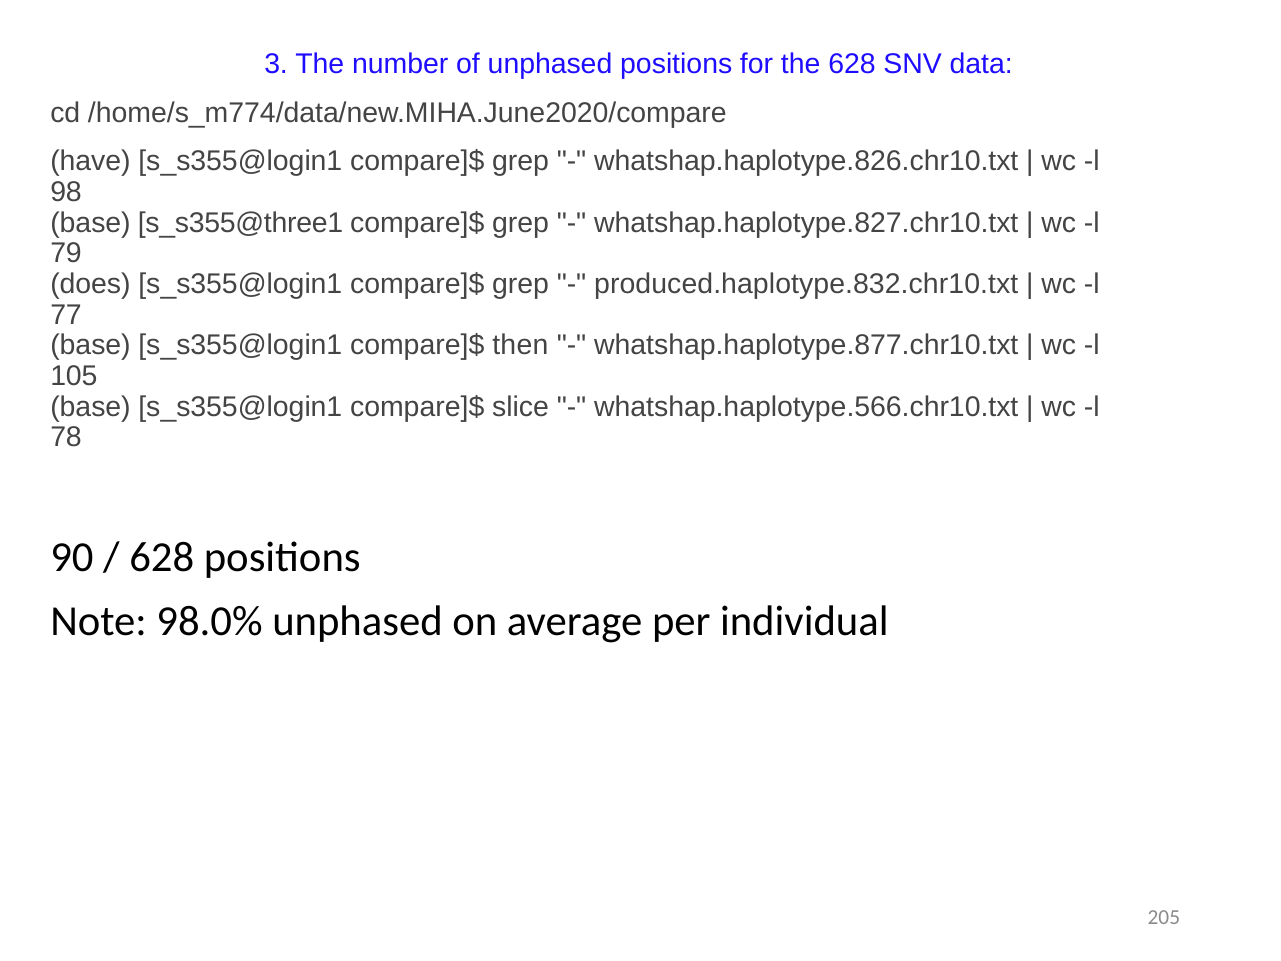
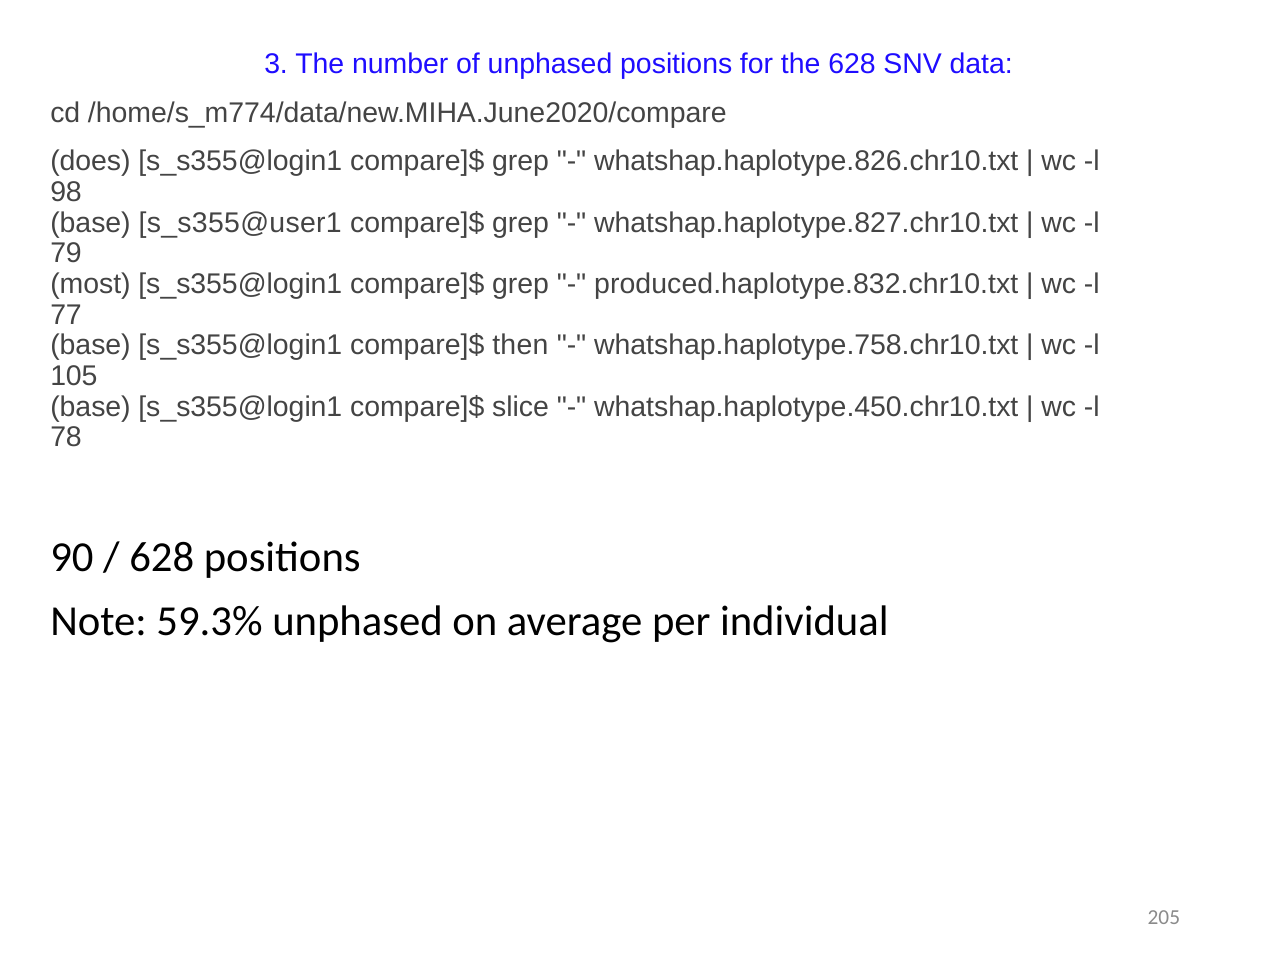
have: have -> does (90, 161)
s_s355@three1: s_s355@three1 -> s_s355@user1 (240, 223)
does: does -> most (90, 284)
whatshap.haplotype.877.chr10.txt: whatshap.haplotype.877.chr10.txt -> whatshap.haplotype.758.chr10.txt (806, 345)
whatshap.haplotype.566.chr10.txt: whatshap.haplotype.566.chr10.txt -> whatshap.haplotype.450.chr10.txt (806, 407)
98.0%: 98.0% -> 59.3% (210, 621)
